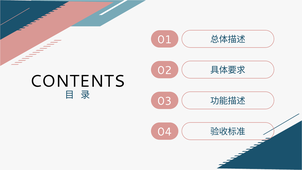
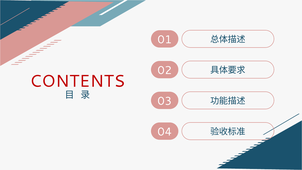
CONTENTS colour: black -> red (77, 81)
